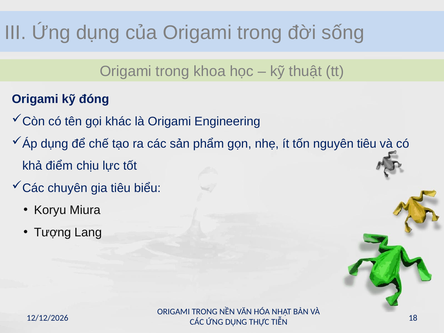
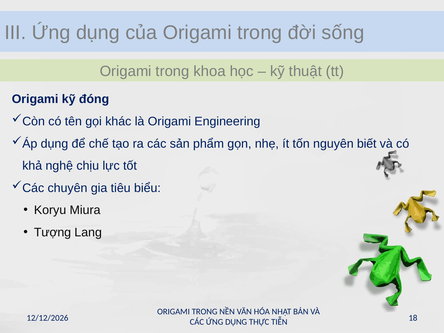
nguyên tiêu: tiêu -> biết (367, 144)
điểm: điểm -> nghệ (59, 166)
